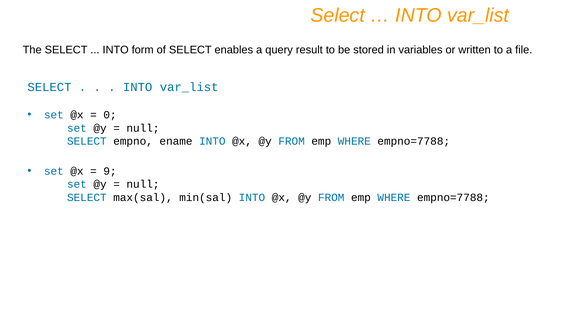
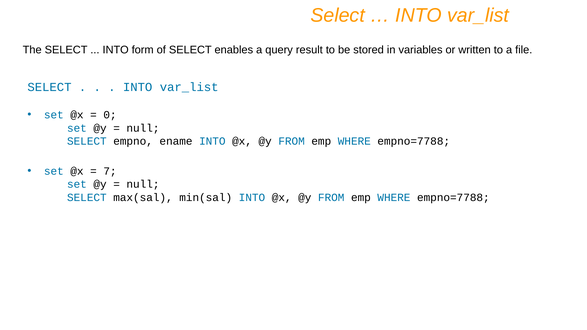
9: 9 -> 7 (110, 171)
